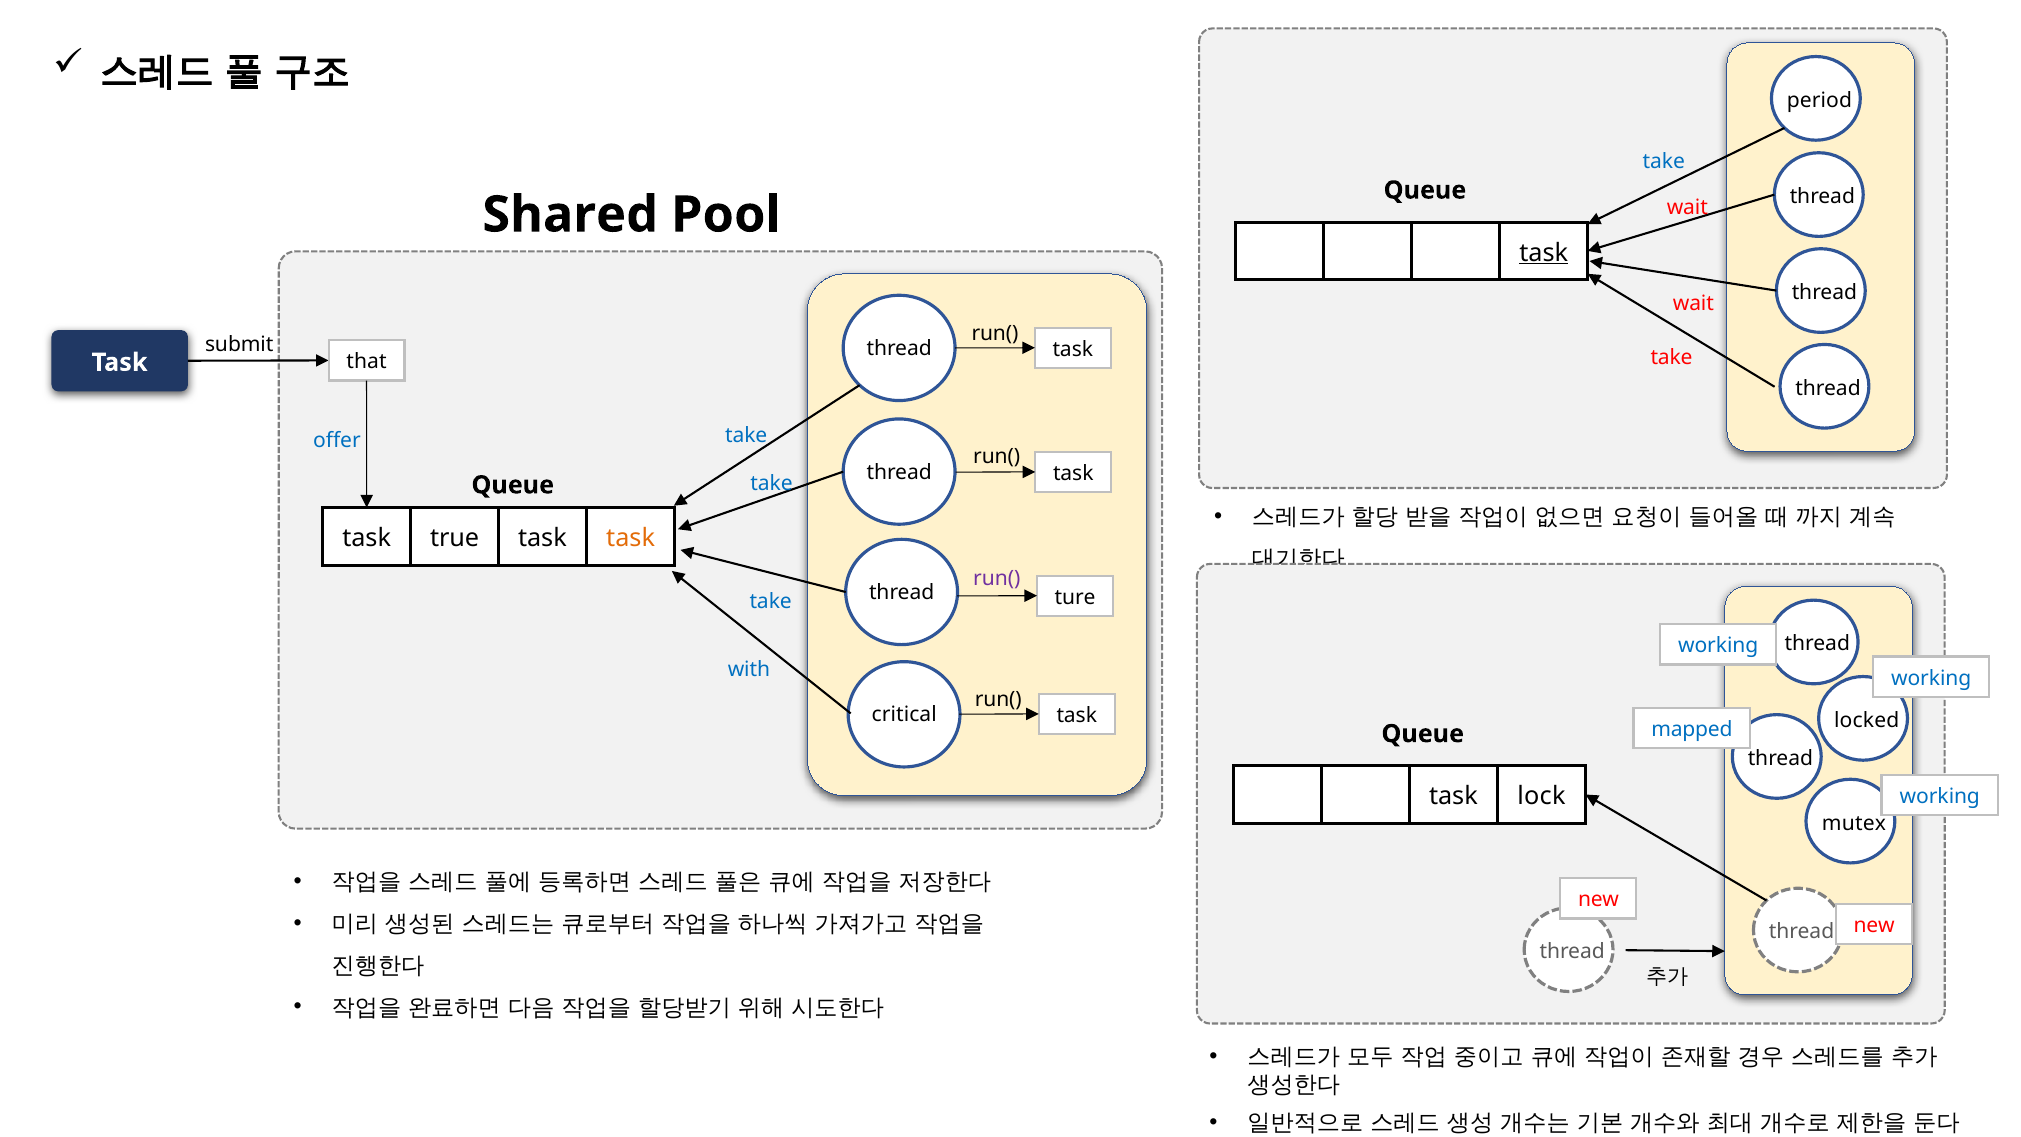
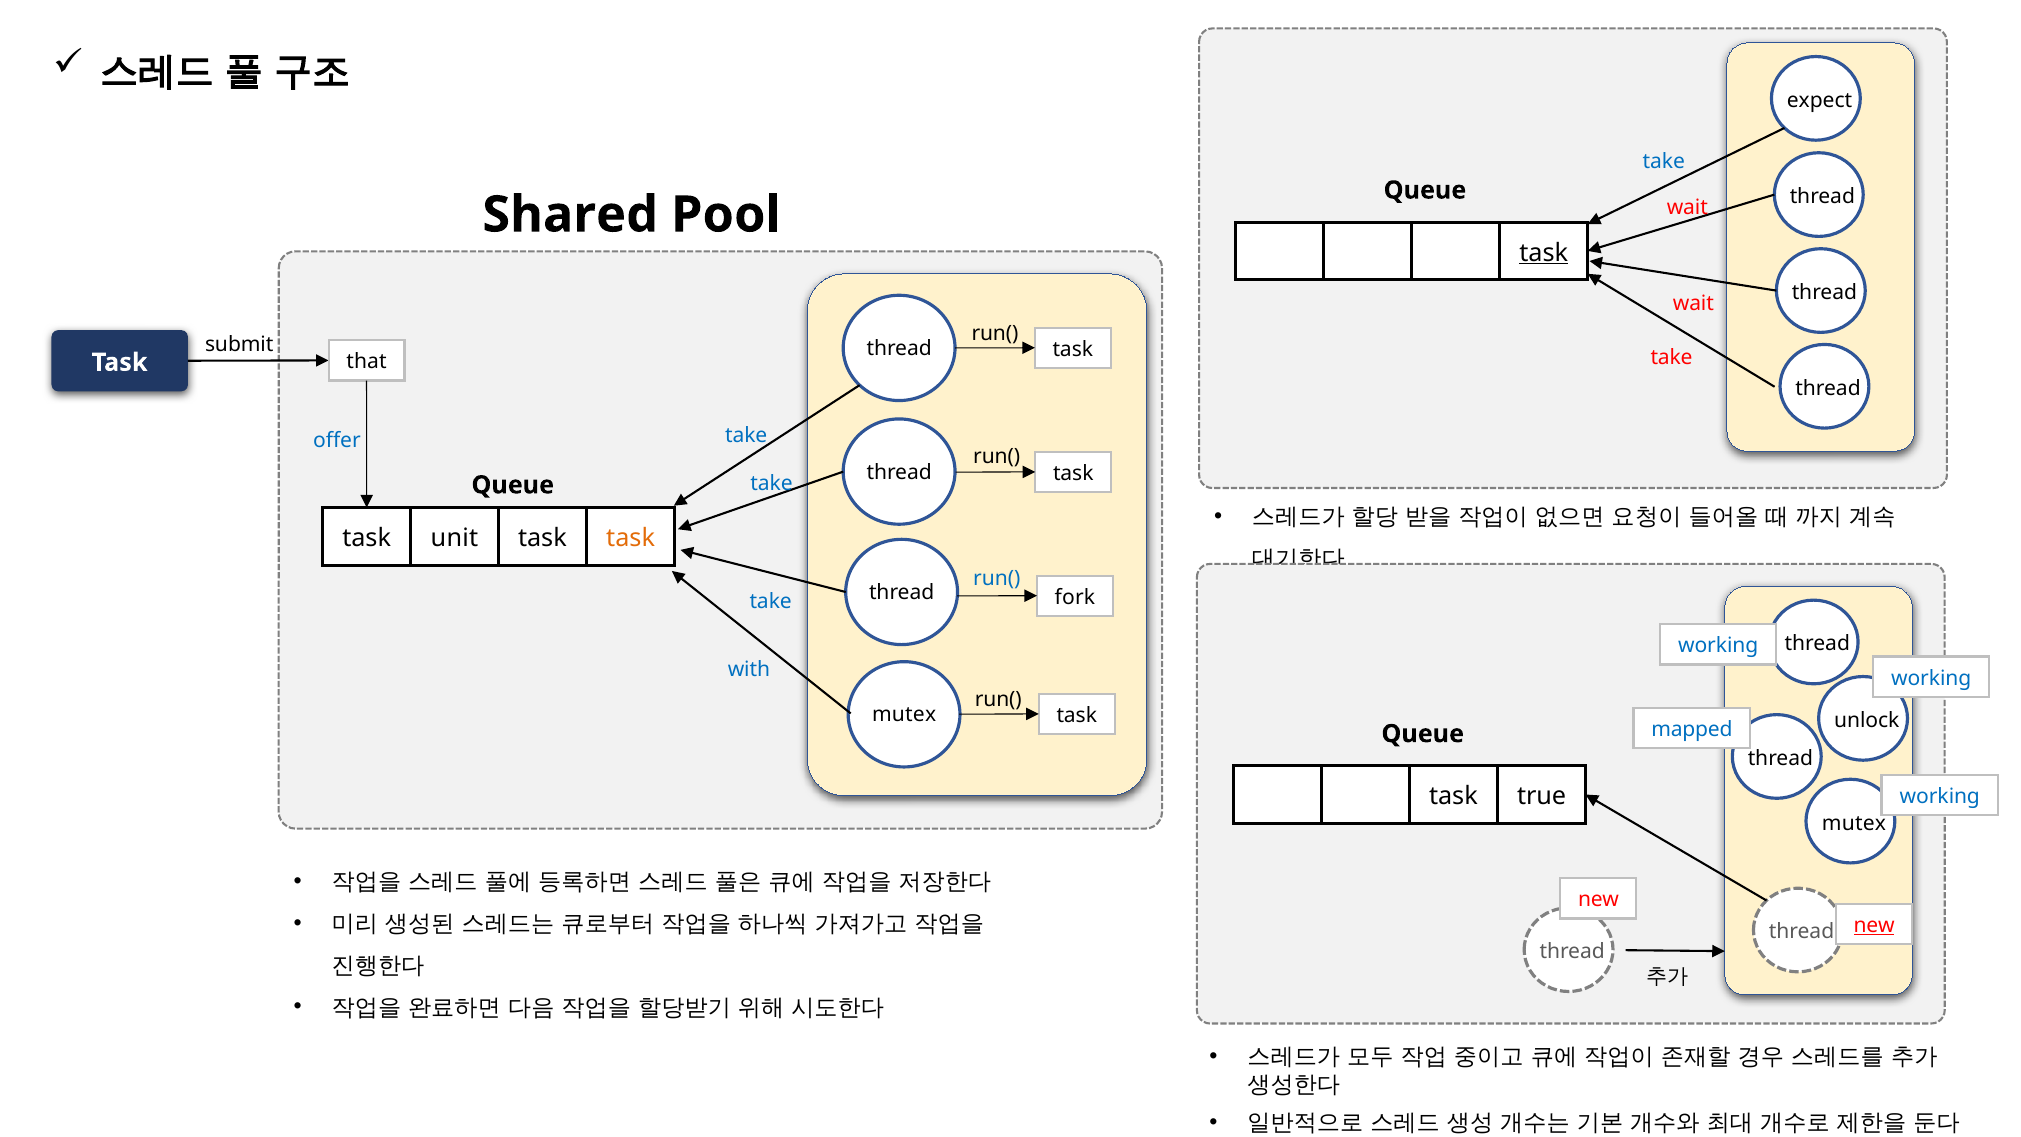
period: period -> expect (1820, 100)
true: true -> unit (454, 538)
run( colour: purple -> blue (997, 579)
ture: ture -> fork (1075, 597)
critical: critical -> mutex (904, 715)
locked: locked -> unlock (1867, 720)
lock: lock -> true (1542, 796)
new underline: none -> present (1874, 925)
